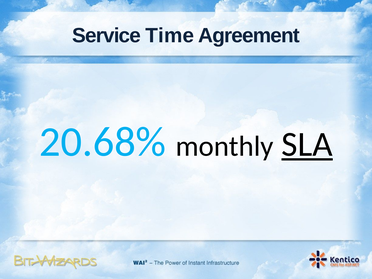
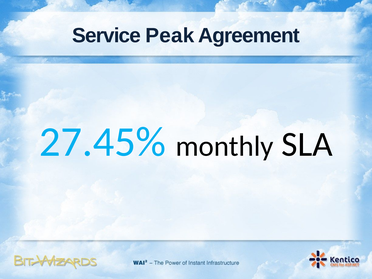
Time: Time -> Peak (170, 36)
20.68%: 20.68% -> 27.45% (103, 142)
SLA underline: present -> none (307, 144)
